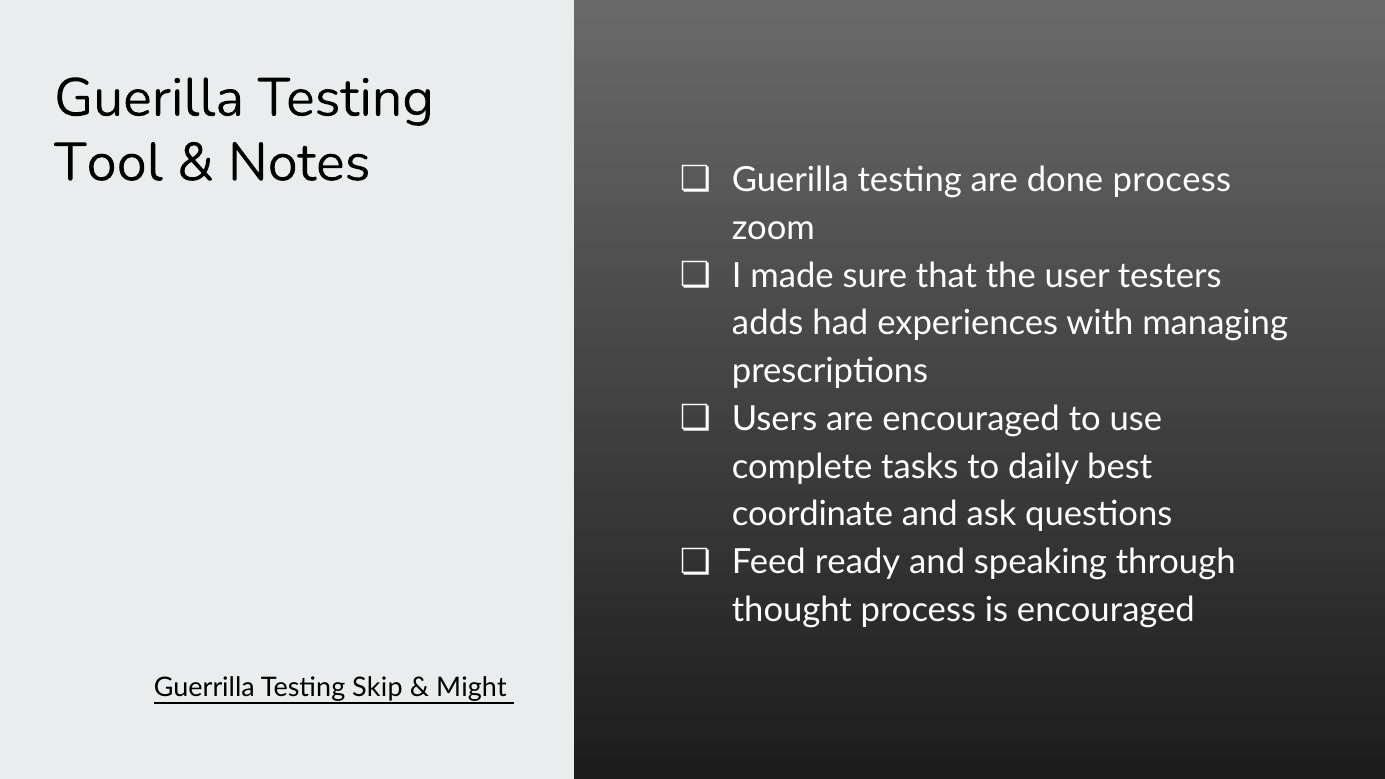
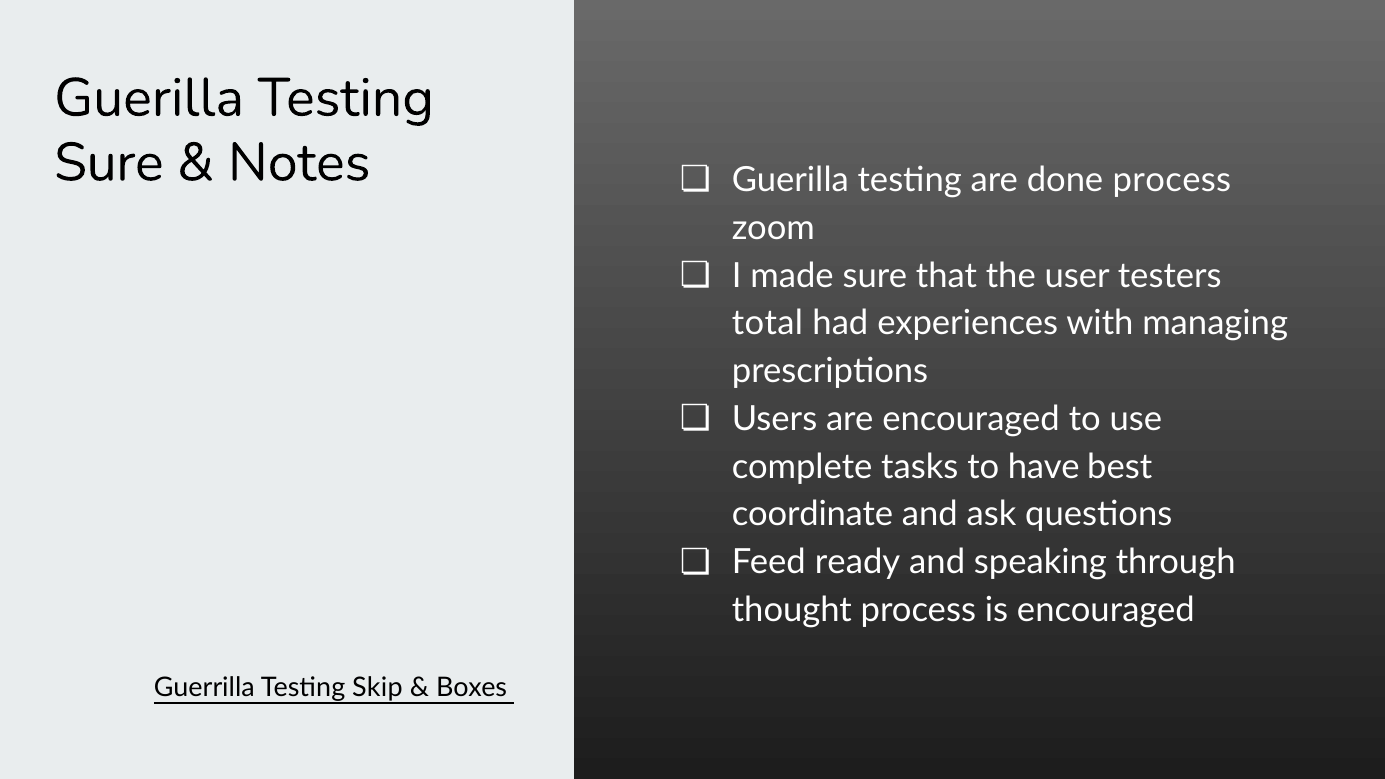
Tool: Tool -> Sure (109, 163)
adds: adds -> total (768, 323)
daily: daily -> have (1044, 467)
Might: Might -> Boxes (472, 687)
